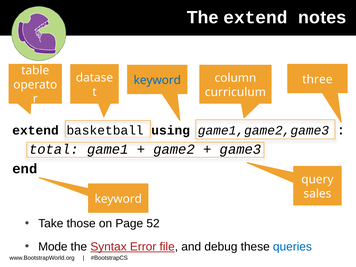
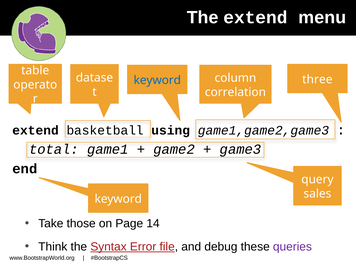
notes: notes -> menu (322, 18)
curriculum: curriculum -> correlation (235, 92)
52: 52 -> 14 (153, 224)
Mode: Mode -> Think (53, 247)
queries colour: blue -> purple (292, 247)
